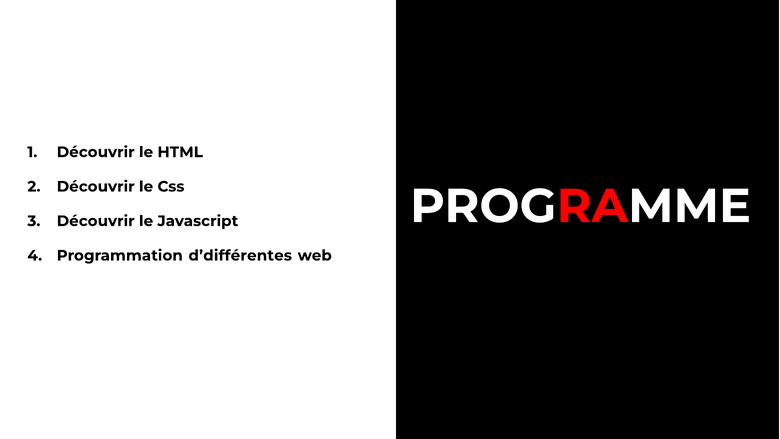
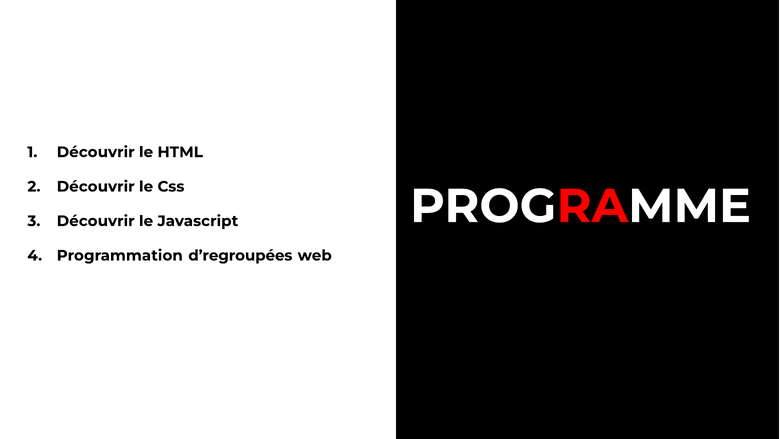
d’différentes: d’différentes -> d’regroupées (240, 255)
